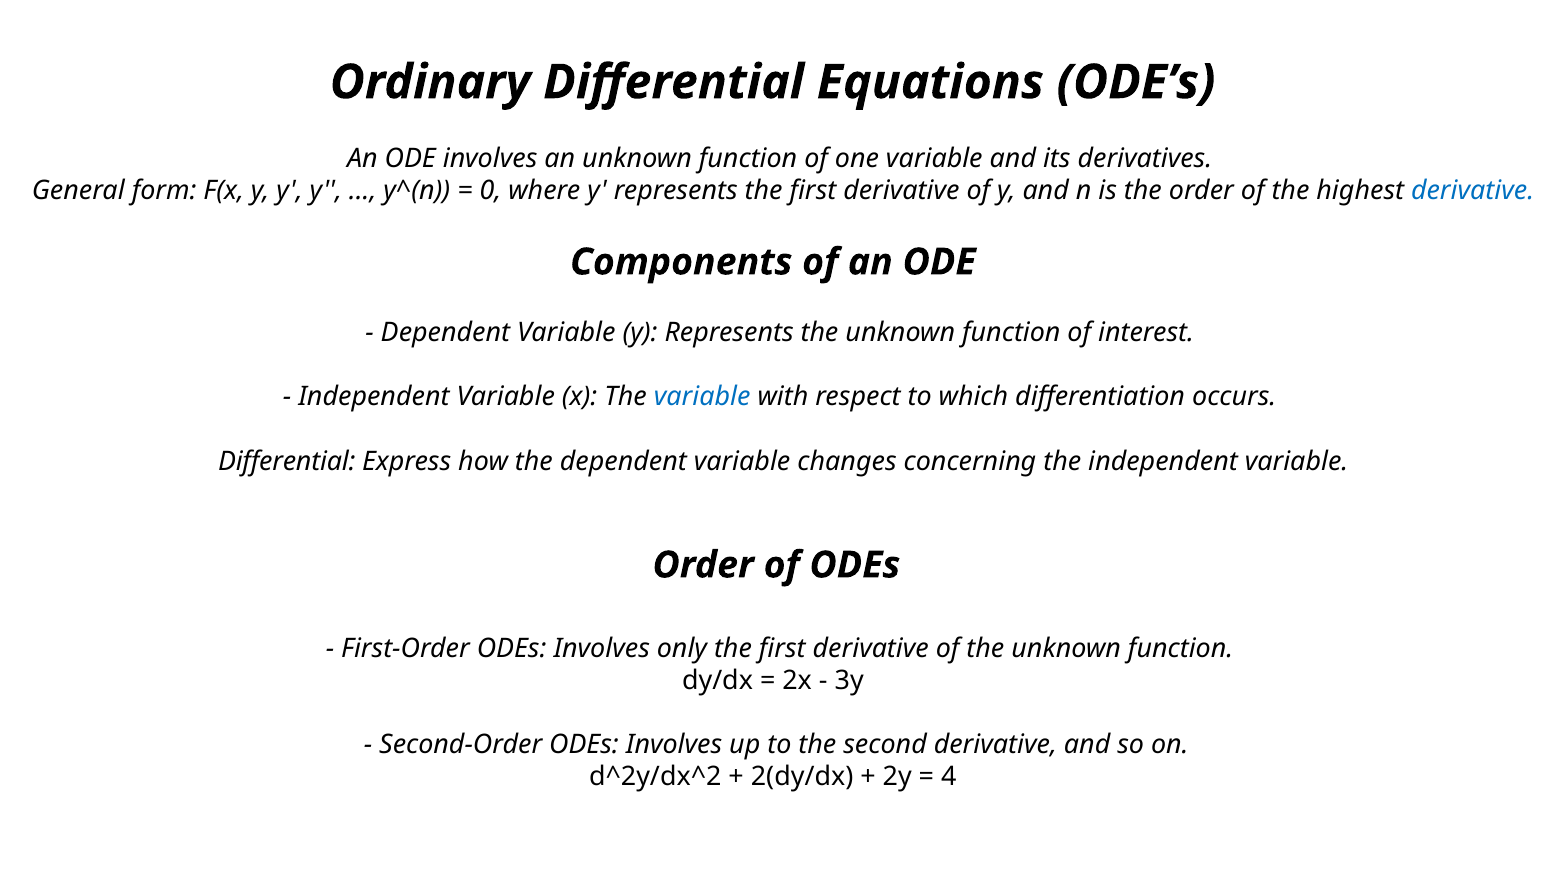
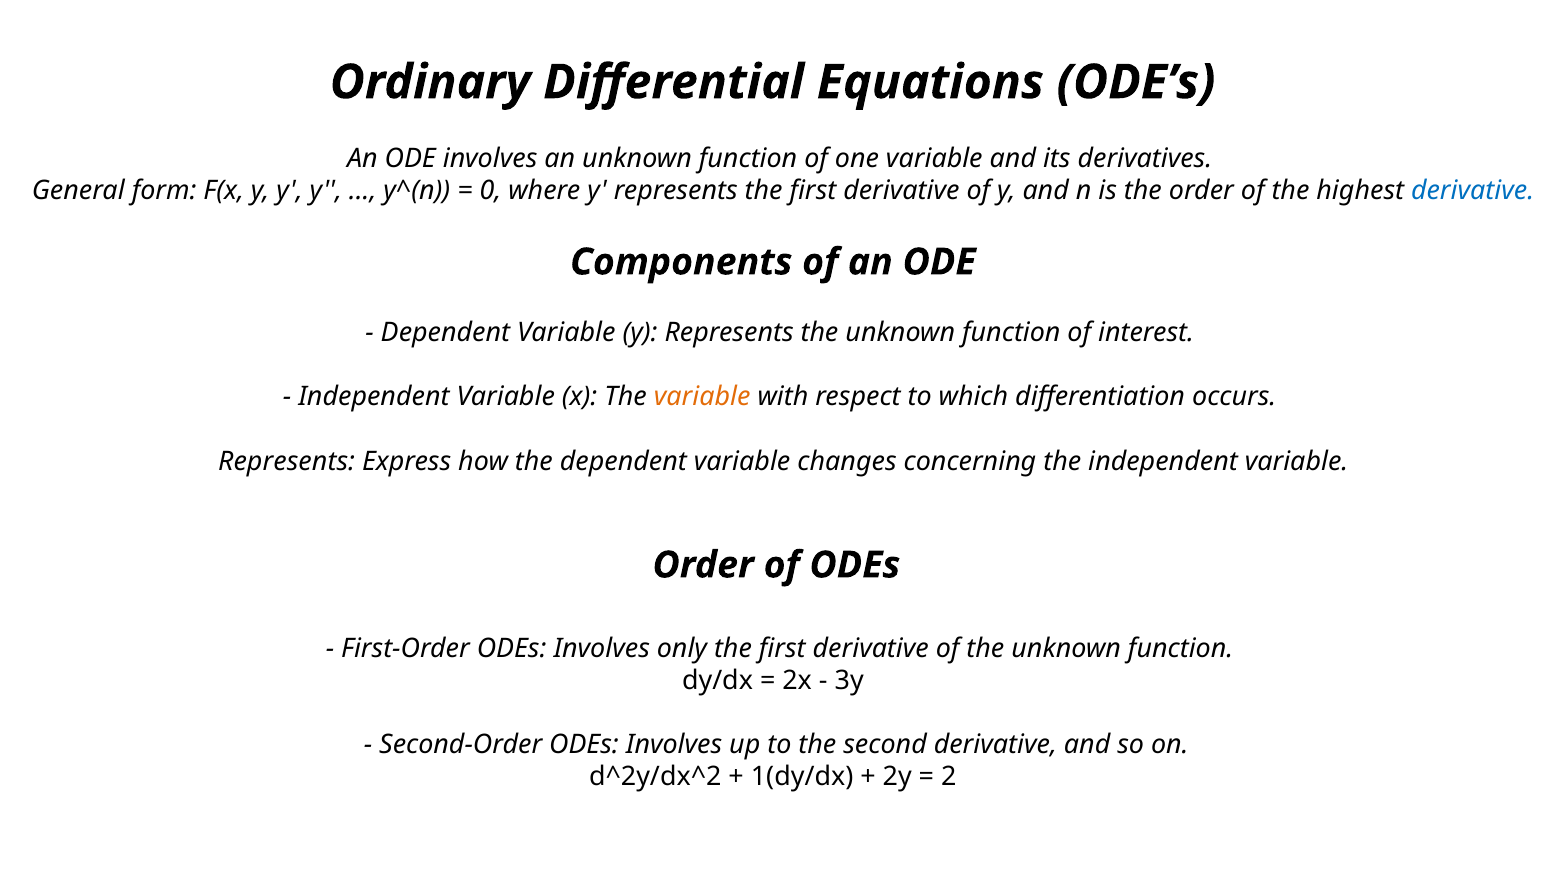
variable colour: blue -> orange (702, 397)
Differential: Differential -> Represents (287, 461)
2(dy/dx: 2(dy/dx -> 1(dy/dx (802, 777)
4: 4 -> 2 (949, 777)
